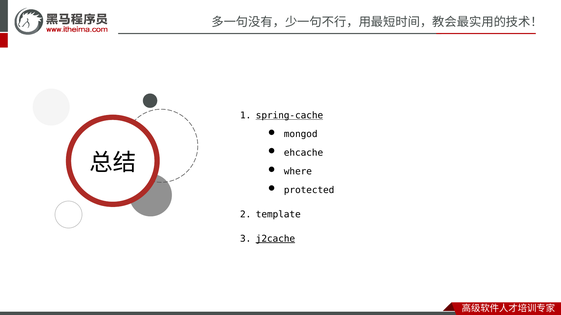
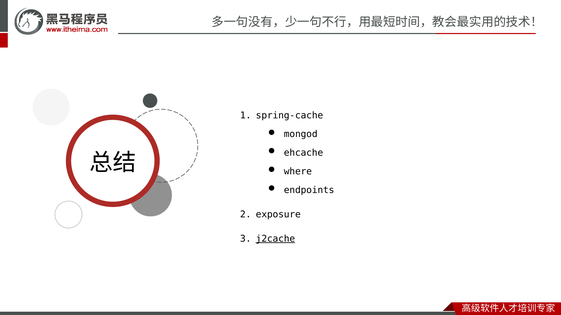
spring-cache underline: present -> none (289, 116)
protected: protected -> endpoints (309, 190)
template: template -> exposure (278, 215)
